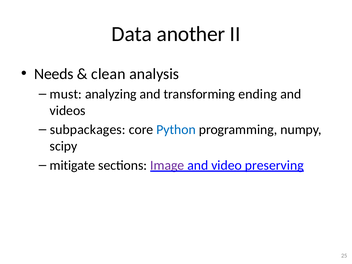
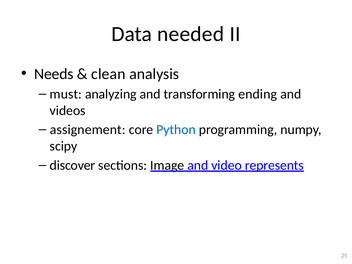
another: another -> needed (191, 34)
subpackages: subpackages -> assignement (88, 130)
mitigate: mitigate -> discover (72, 165)
Image colour: purple -> black (167, 165)
preserving: preserving -> represents (274, 165)
